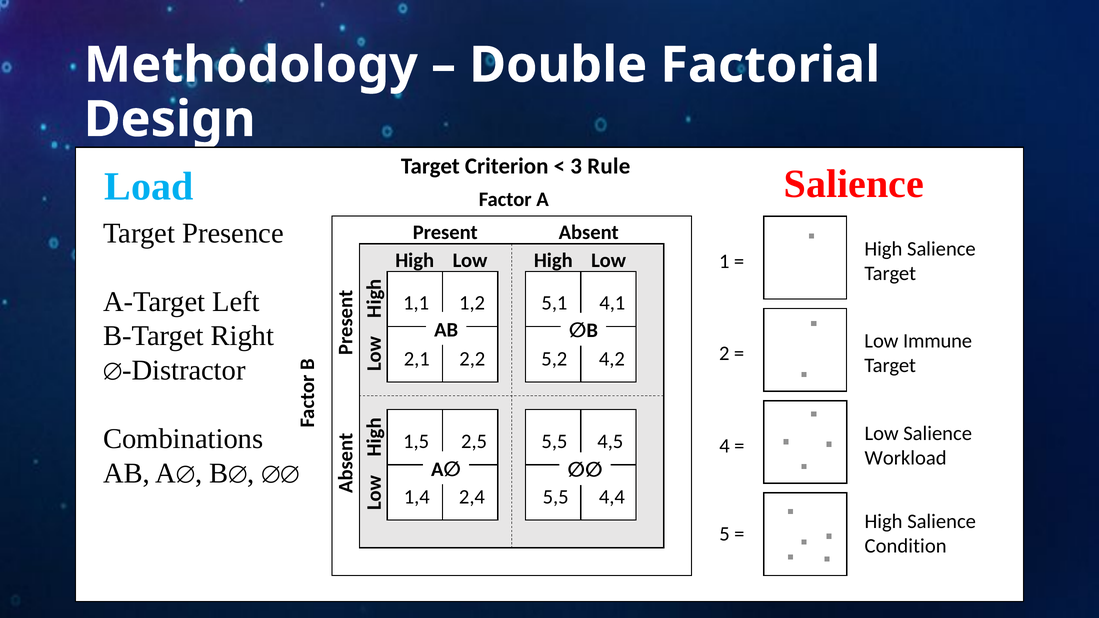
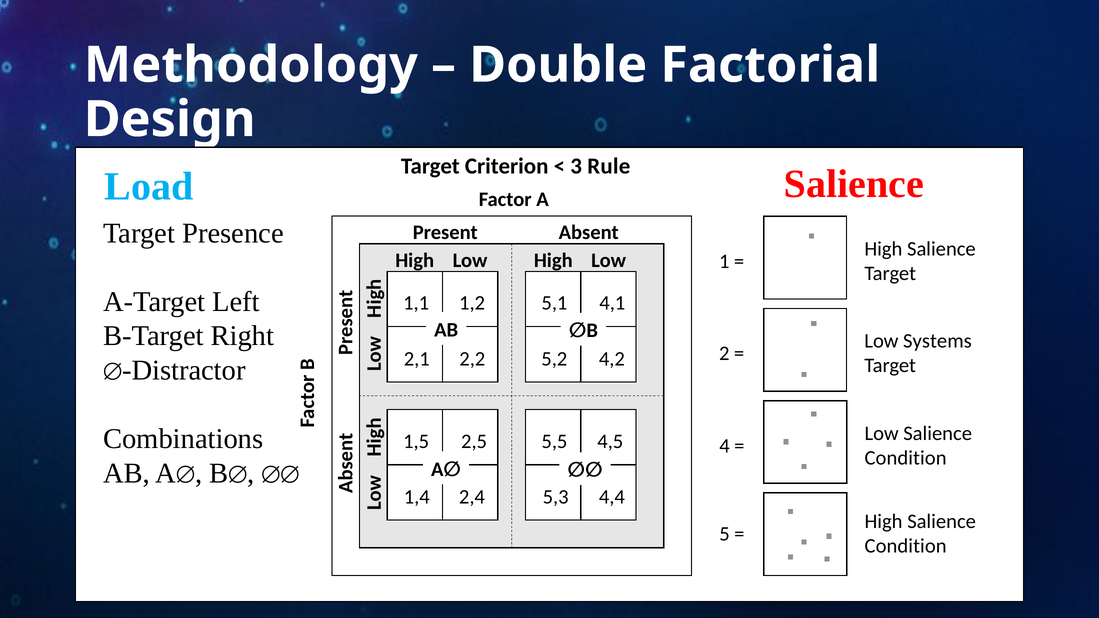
Immune: Immune -> Systems (937, 341)
Workload: Workload -> Condition (906, 458)
5,5: 5,5 -> 5,3 (556, 497)
